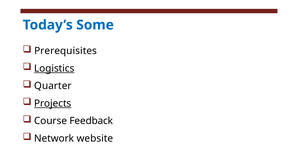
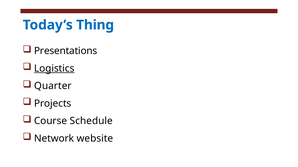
Some: Some -> Thing (95, 25)
Prerequisites: Prerequisites -> Presentations (66, 51)
Projects underline: present -> none (53, 104)
Feedback: Feedback -> Schedule (91, 121)
